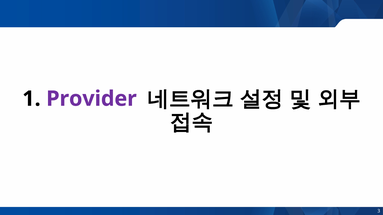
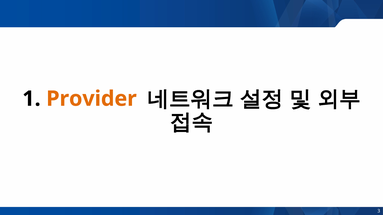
Provider colour: purple -> orange (91, 99)
